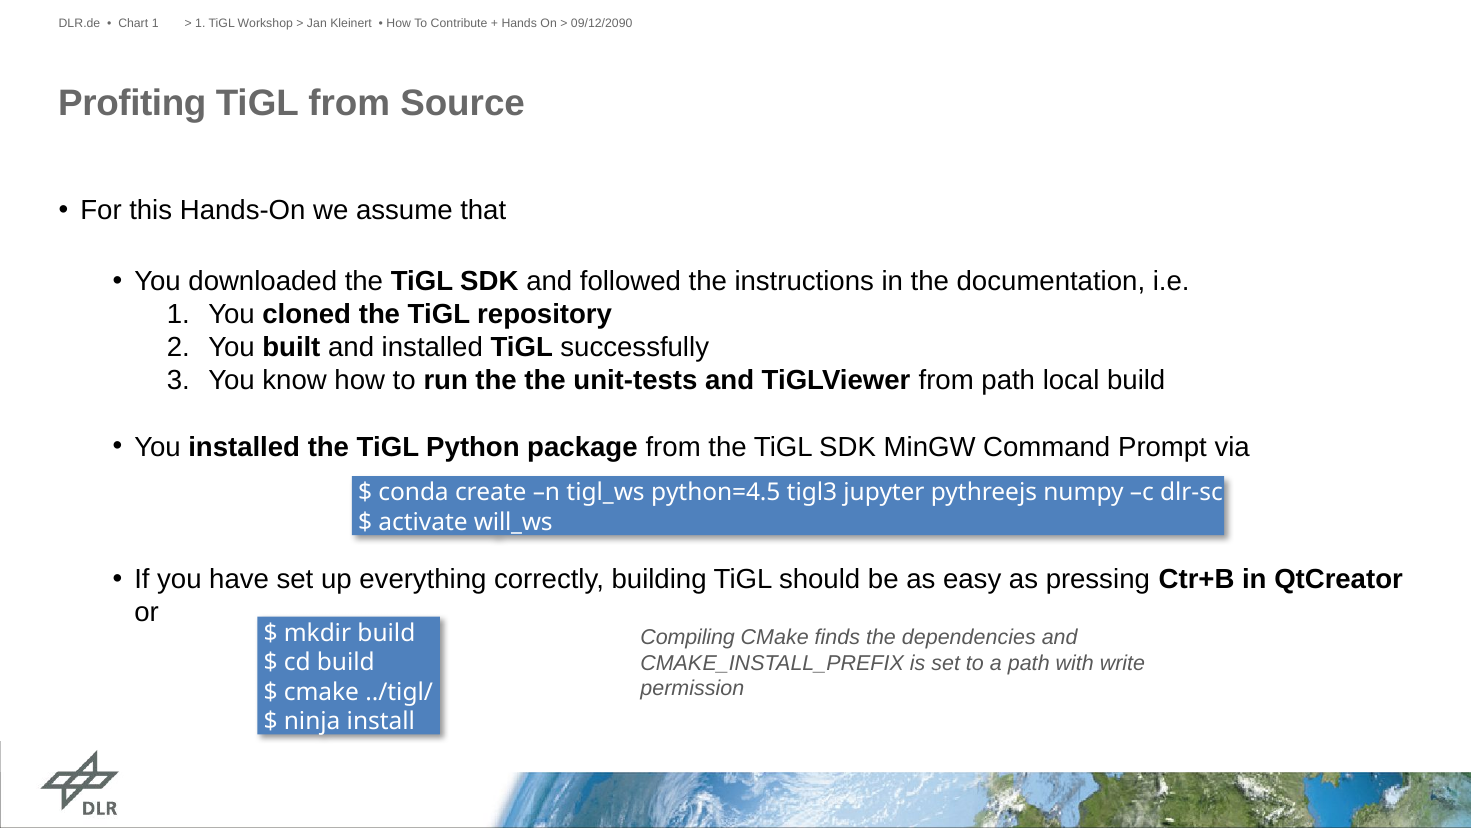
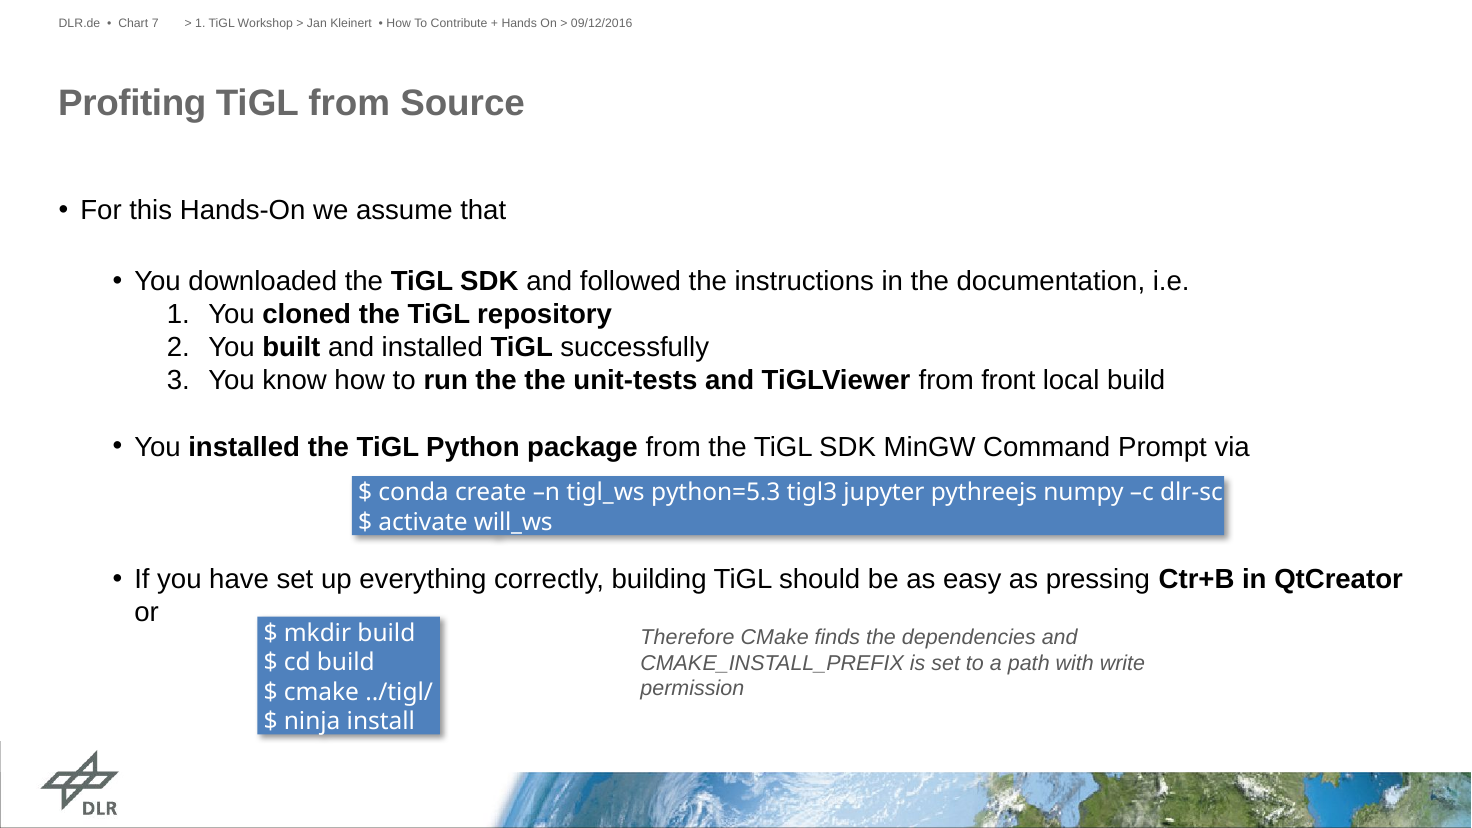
Chart 1: 1 -> 7 (155, 23)
09/12/2090: 09/12/2090 -> 09/12/2016 (602, 23)
from path: path -> front (1008, 381)
python=4.5: python=4.5 -> python=5.3 (716, 493)
Compiling: Compiling -> Therefore (687, 637)
